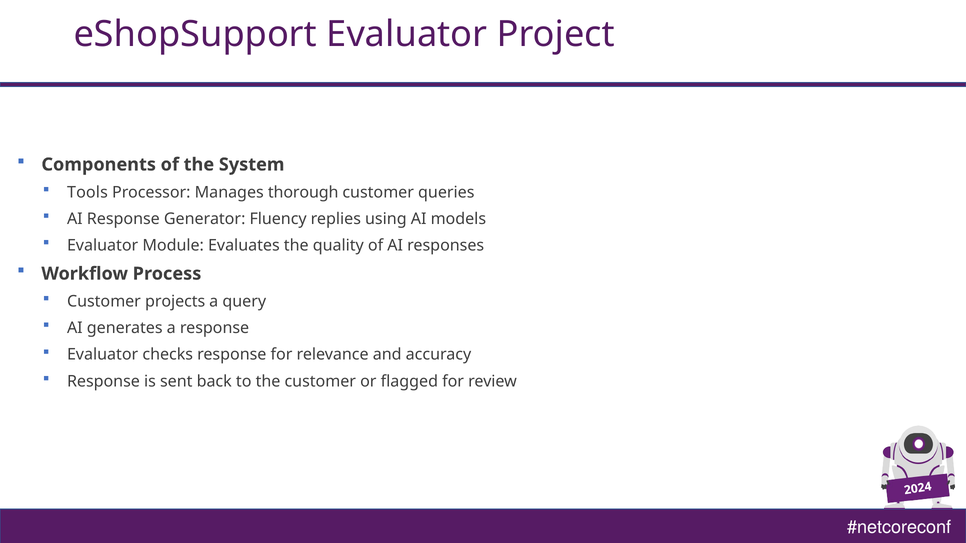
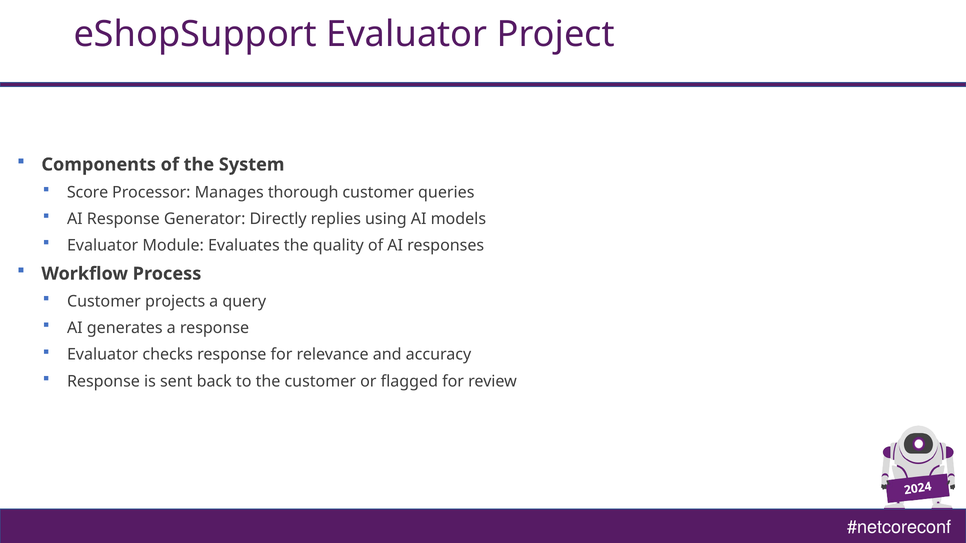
Tools: Tools -> Score (88, 192)
Fluency: Fluency -> Directly (278, 219)
